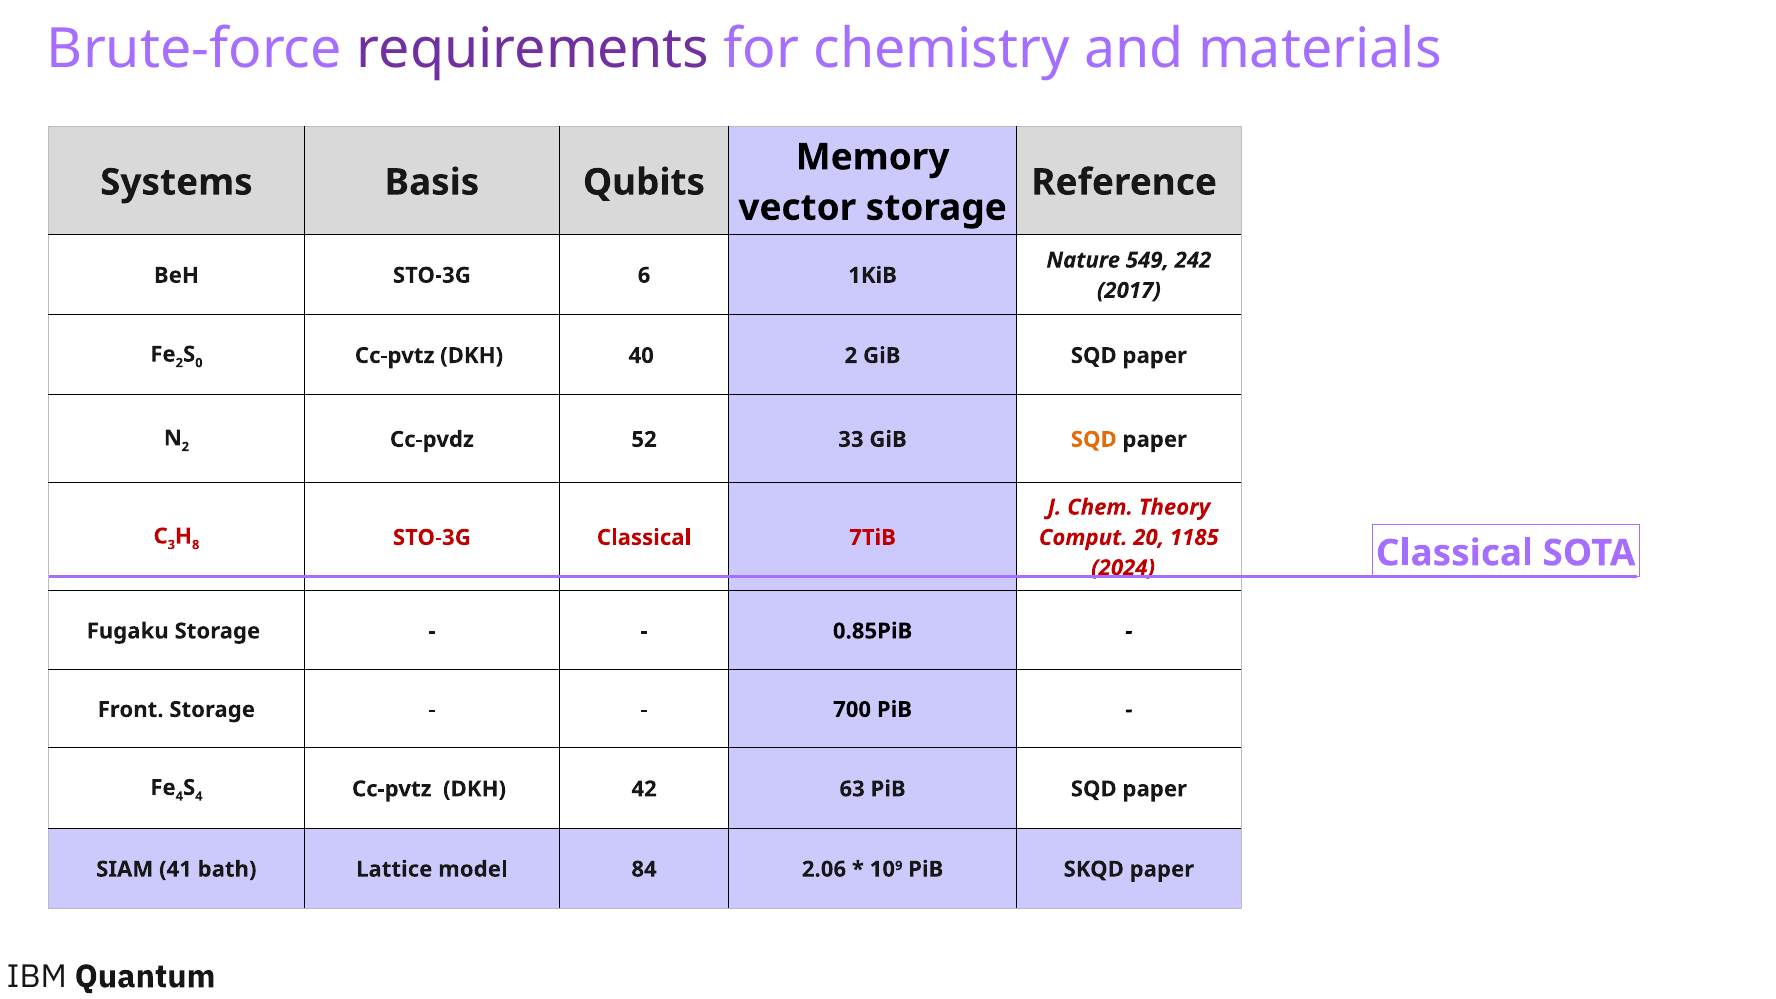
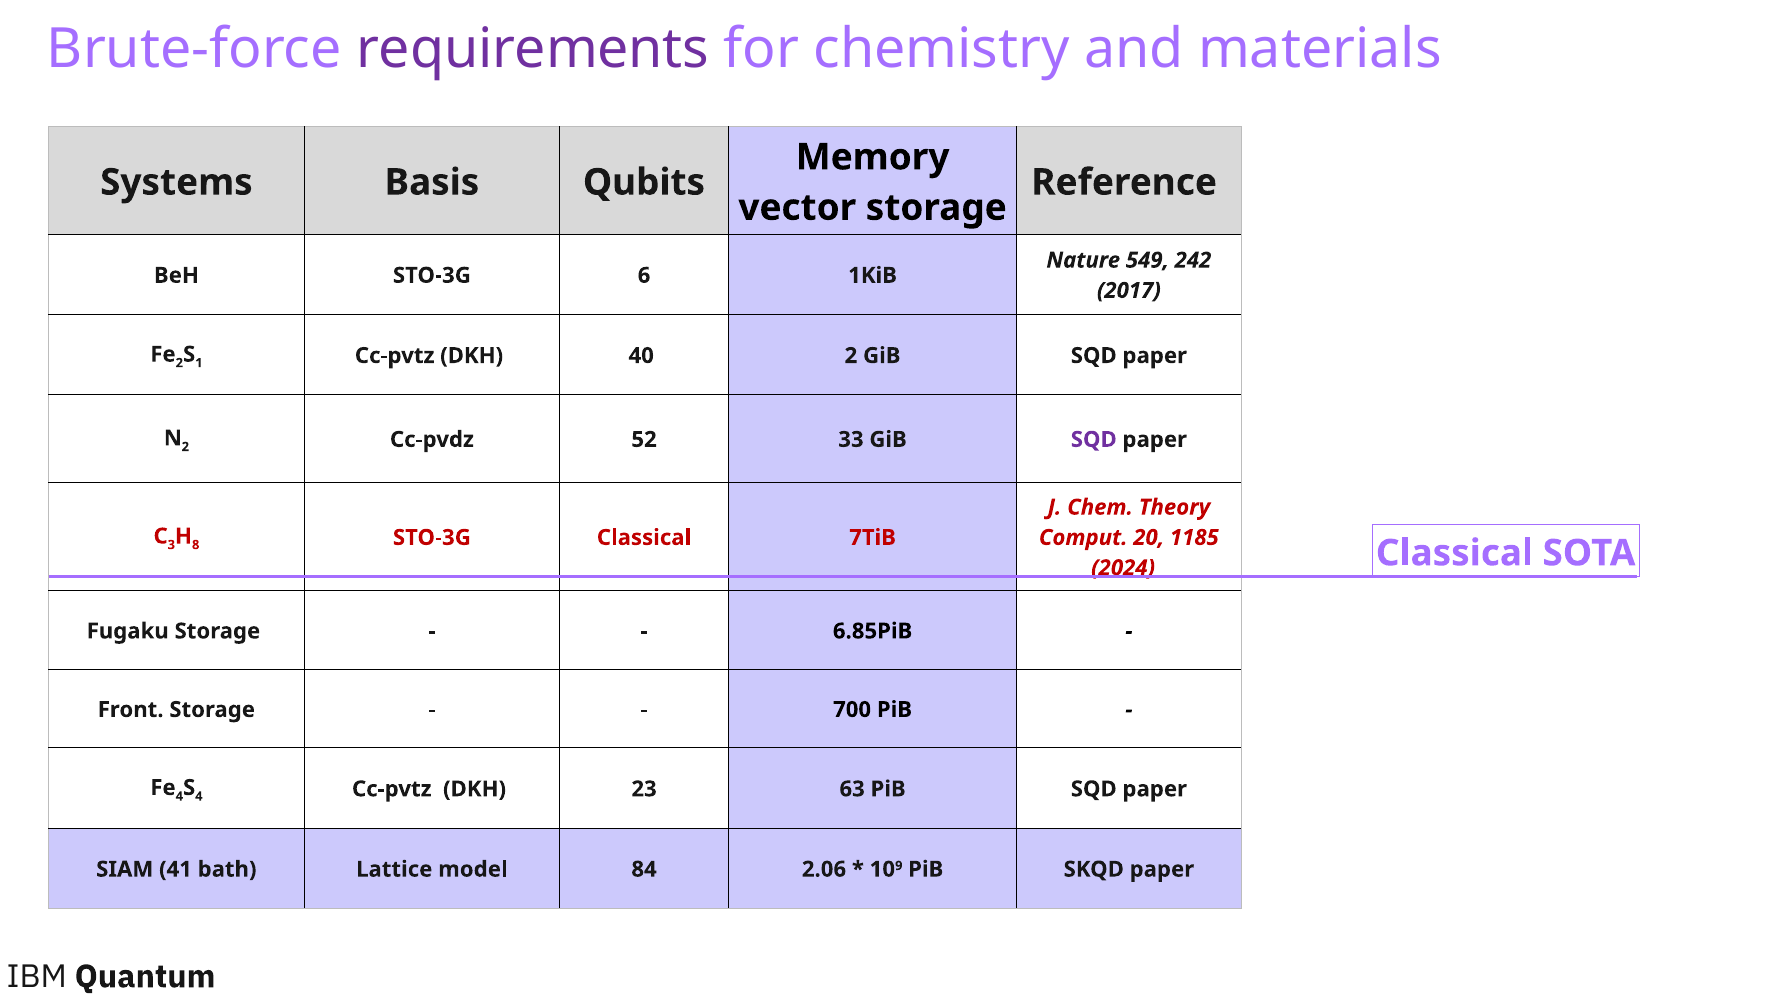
0: 0 -> 1 (199, 363)
SQD colour: orange -> purple (1094, 439)
0.85PiB: 0.85PiB -> 6.85PiB (873, 631)
42: 42 -> 23 (644, 789)
